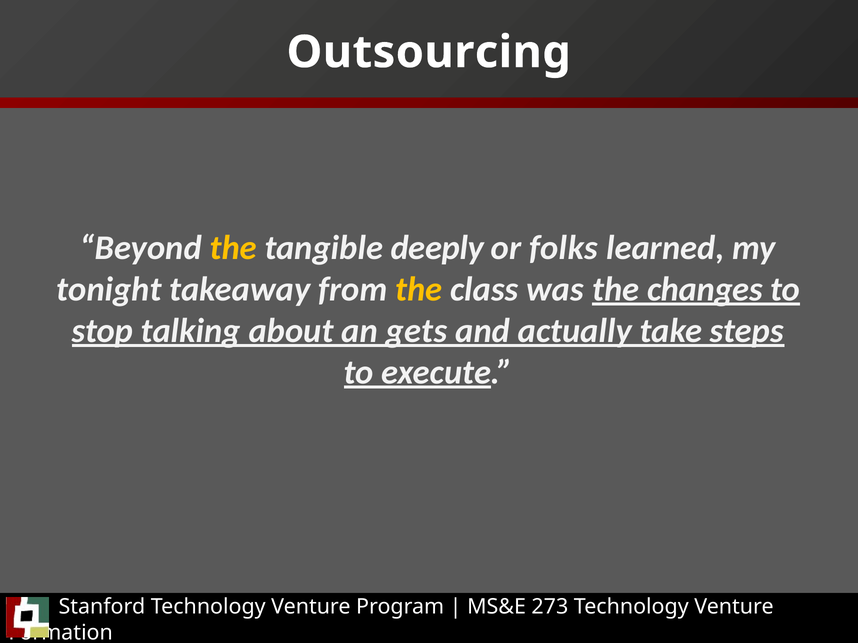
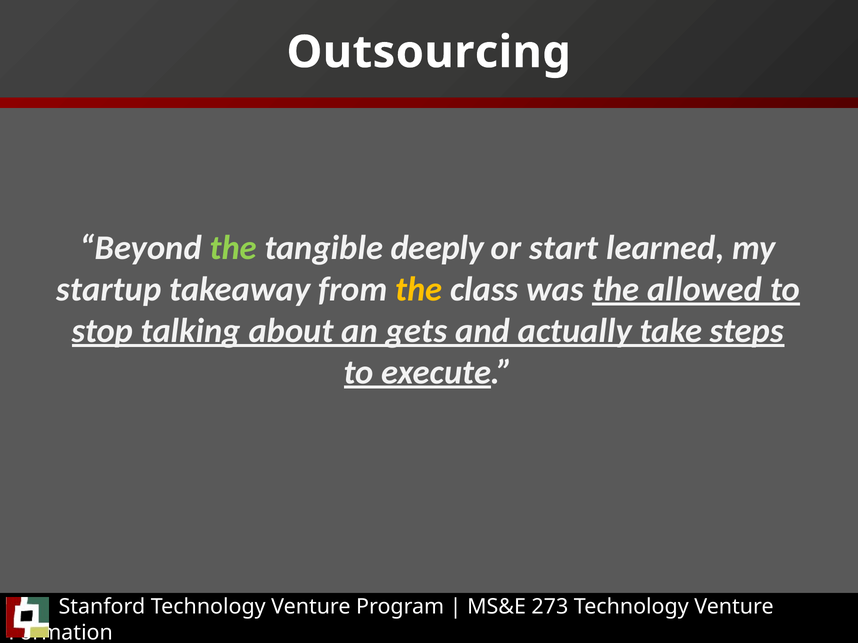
the colour: yellow -> light green (233, 248)
folks: folks -> start (564, 248)
tonight: tonight -> startup (109, 289)
changes: changes -> allowed (705, 289)
